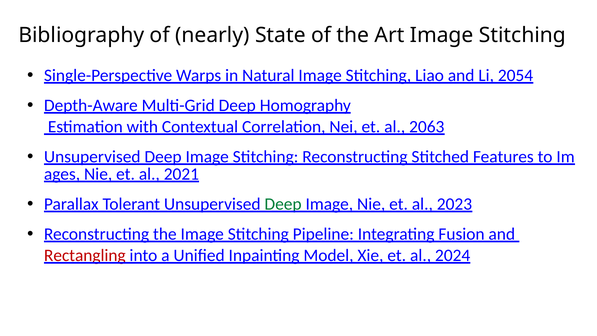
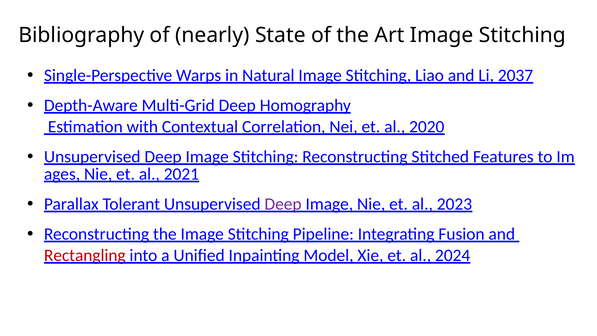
2054: 2054 -> 2037 (515, 75)
2063: 2063 -> 2020 (427, 127)
Deep colour: green -> purple (283, 204)
